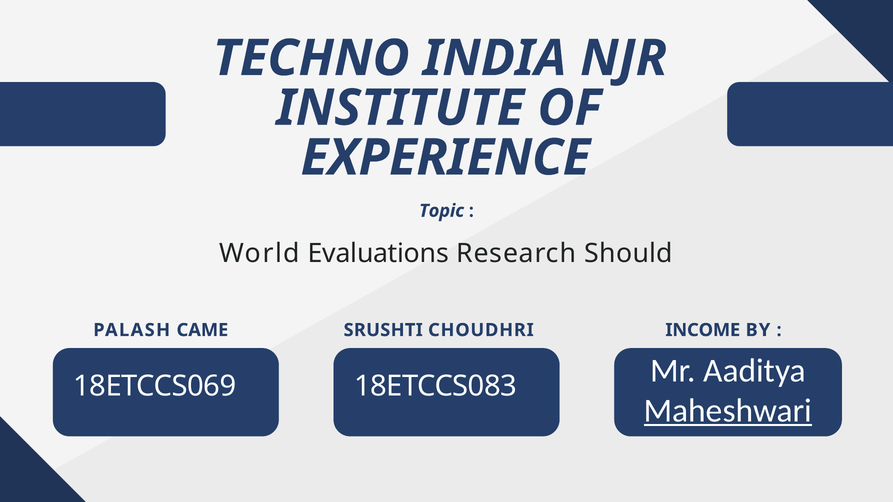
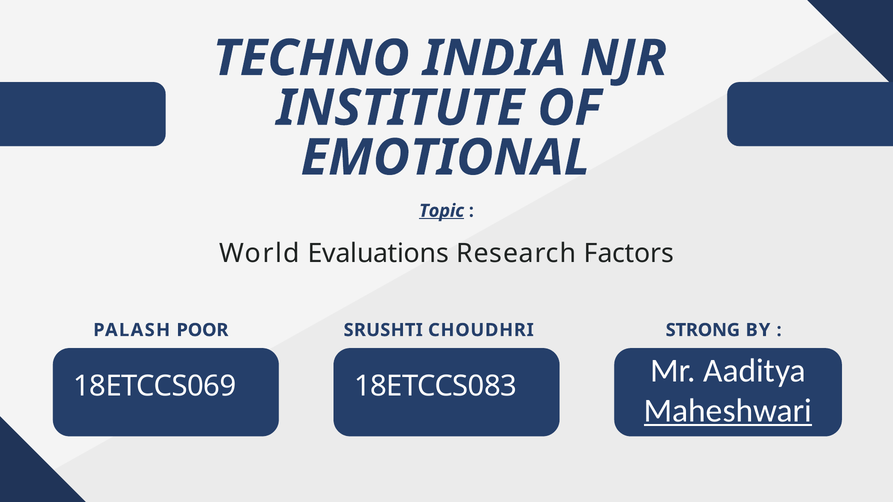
EXPERIENCE: EXPERIENCE -> EMOTIONAL (445, 158)
Topic underline: none -> present (442, 211)
Should: Should -> Factors (629, 254)
CAME: CAME -> POOR (202, 330)
INCOME: INCOME -> STRONG (703, 330)
